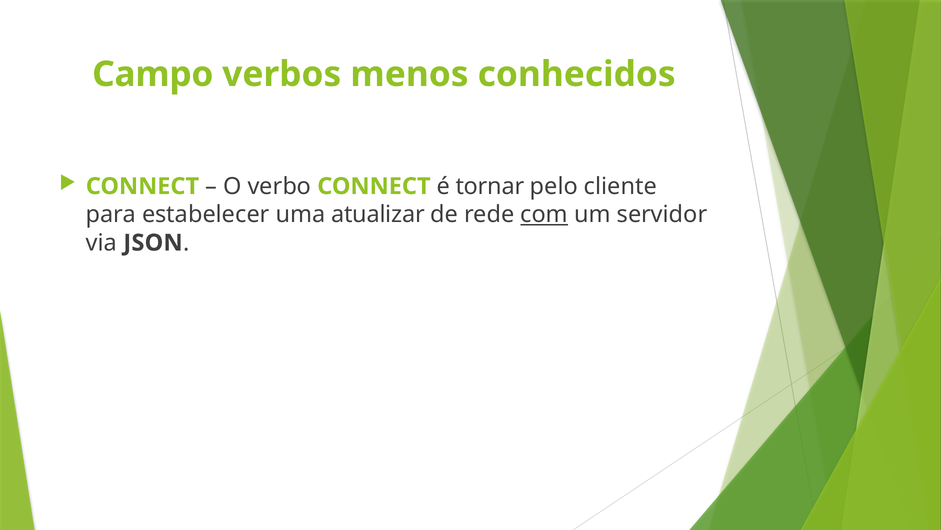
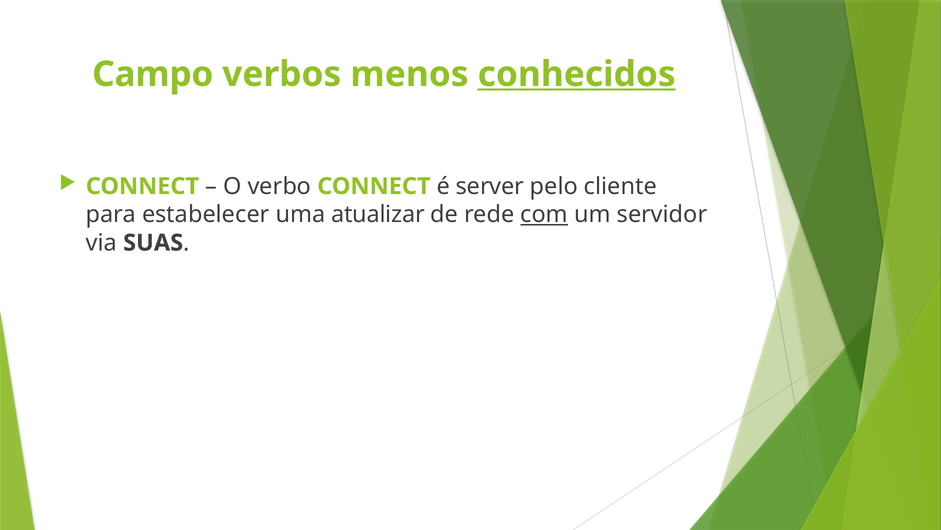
conhecidos underline: none -> present (577, 74)
tornar: tornar -> server (490, 186)
JSON: JSON -> SUAS (153, 243)
